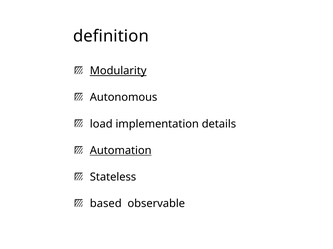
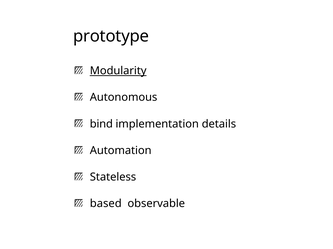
definition: definition -> prototype (111, 36)
load: load -> bind (101, 124)
Automation underline: present -> none (121, 151)
